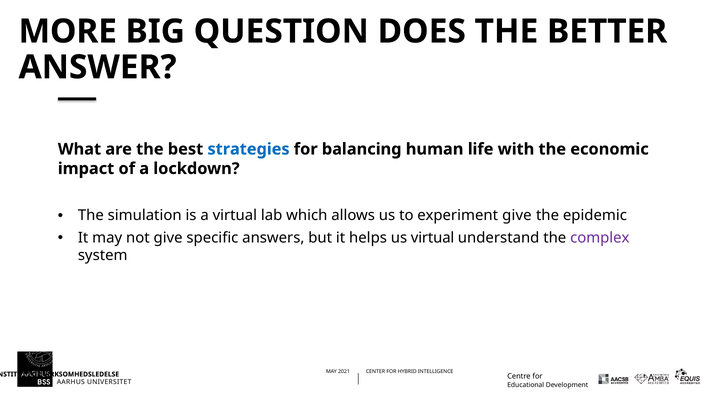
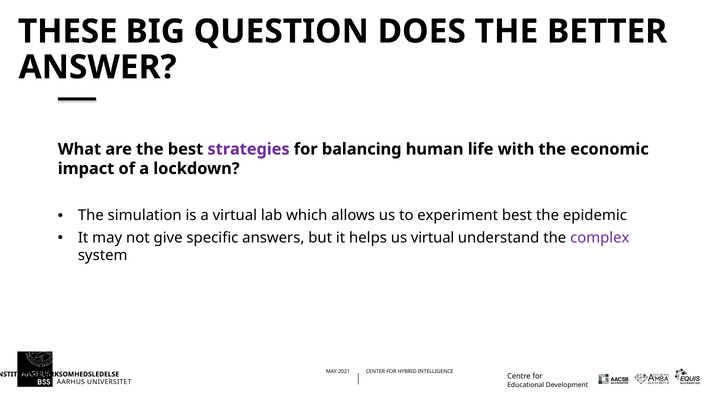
MORE: MORE -> THESE (68, 31)
strategies colour: blue -> purple (249, 149)
experiment give: give -> best (517, 216)
